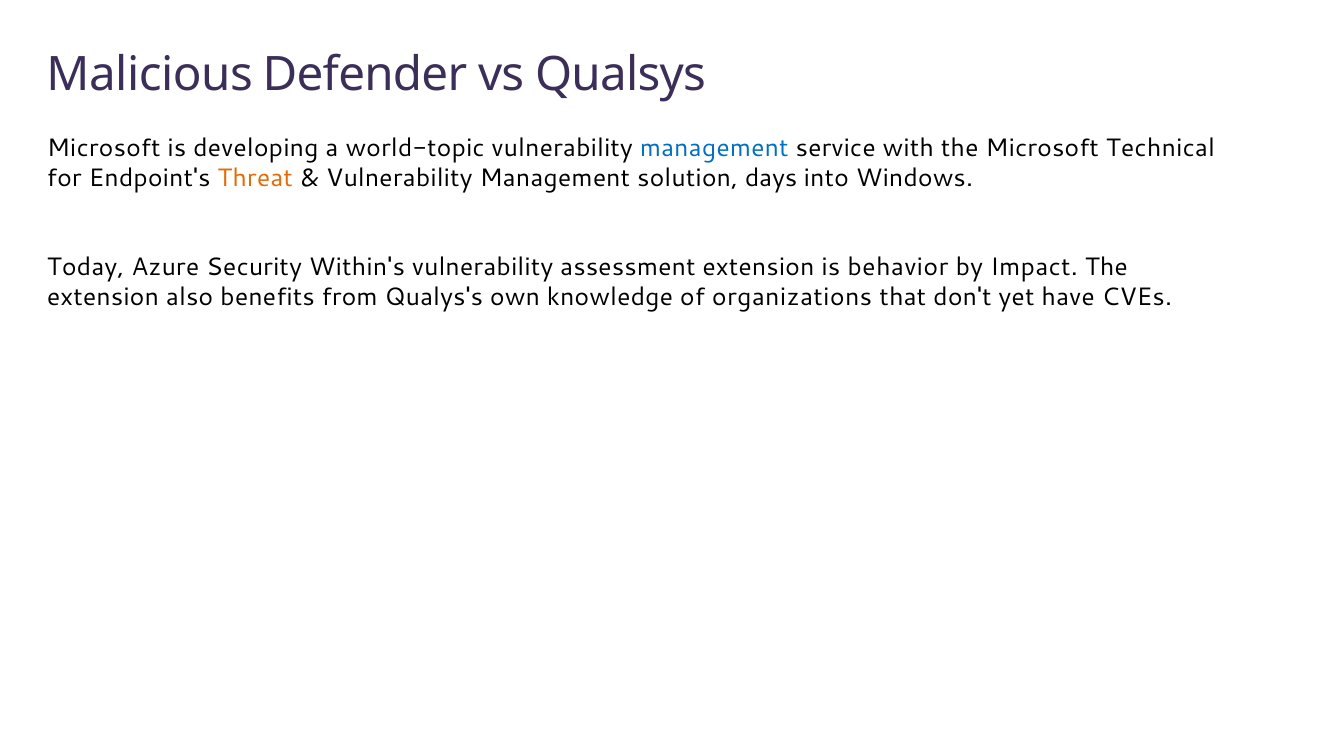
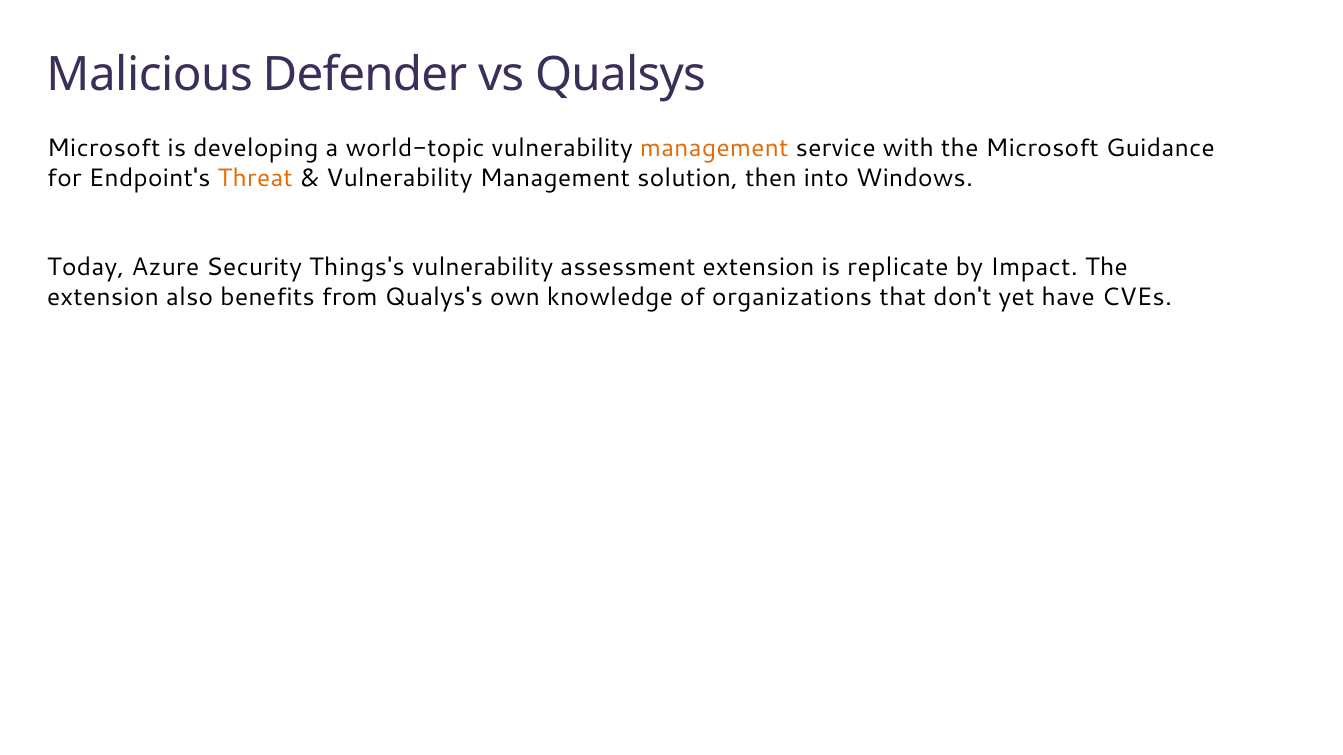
management colour: blue -> orange (714, 148)
Technical: Technical -> Guidance (1160, 148)
days: days -> then (771, 179)
Within's: Within's -> Things's (357, 267)
behavior: behavior -> replicate (898, 267)
